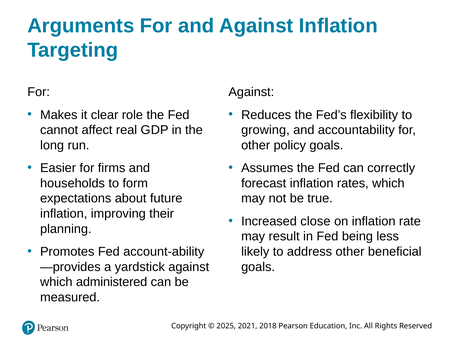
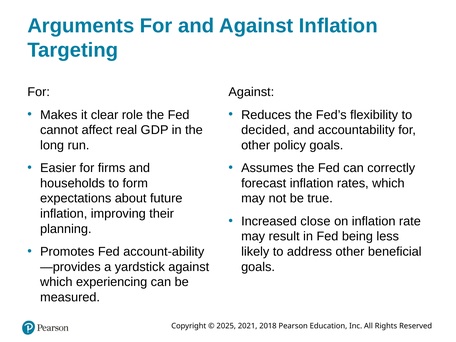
growing: growing -> decided (265, 130)
administered: administered -> experiencing (112, 282)
